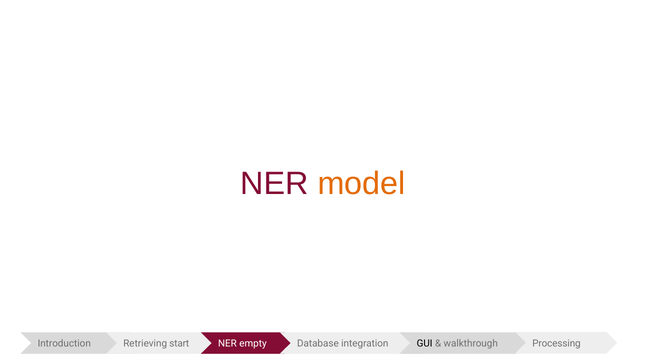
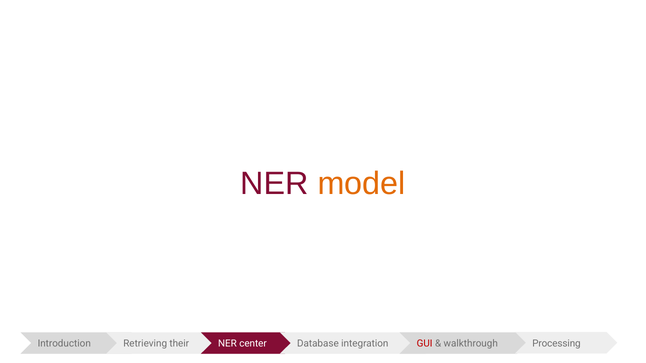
start: start -> their (179, 344)
empty: empty -> center (253, 344)
GUI colour: black -> red (425, 344)
